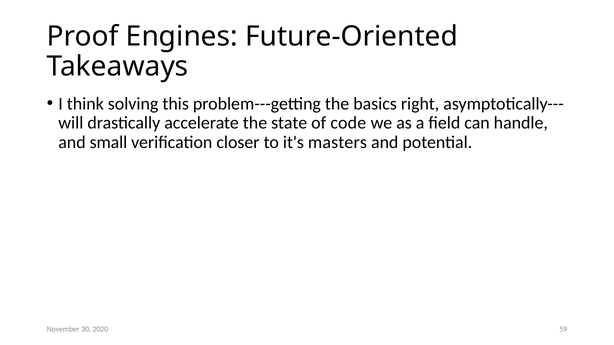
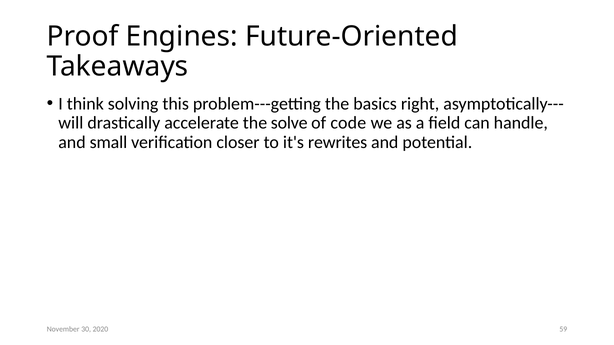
state: state -> solve (289, 123)
masters: masters -> rewrites (338, 142)
